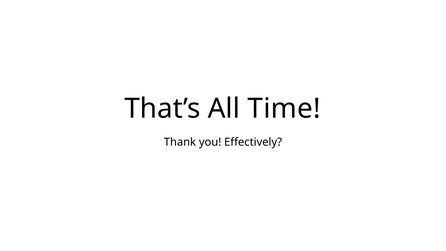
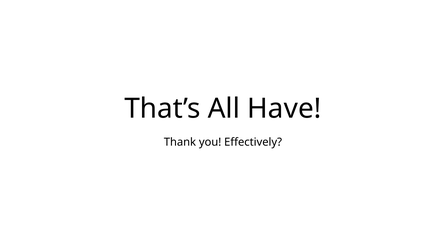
Time: Time -> Have (284, 109)
